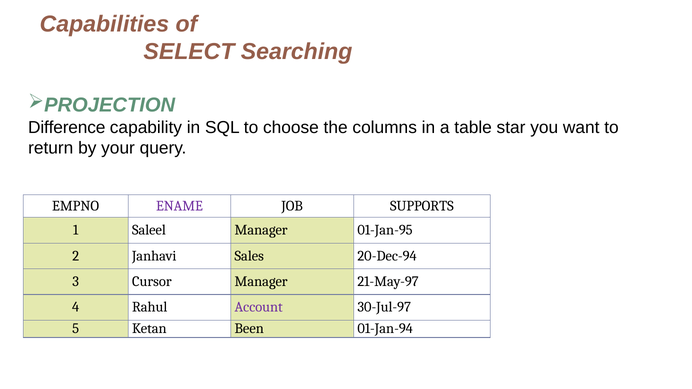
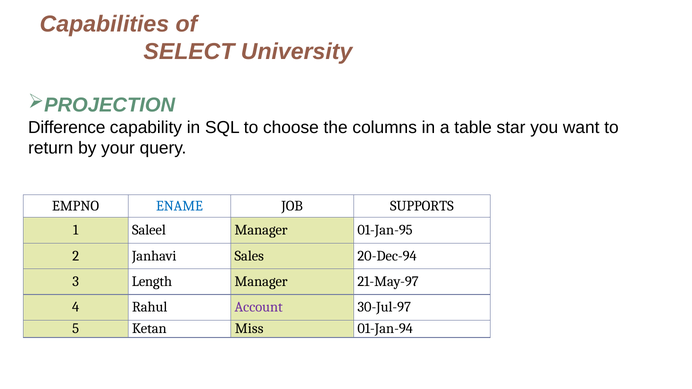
Searching: Searching -> University (297, 52)
ENAME colour: purple -> blue (179, 206)
Cursor: Cursor -> Length (152, 282)
Been: Been -> Miss (249, 329)
